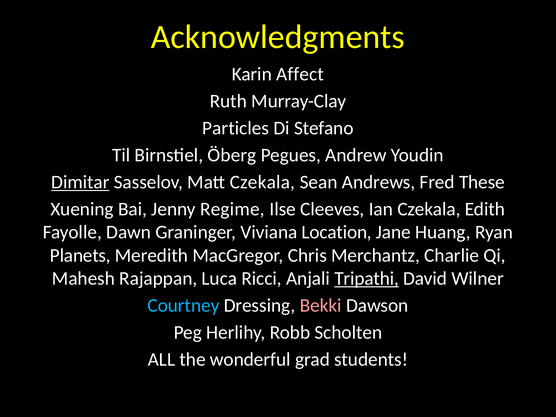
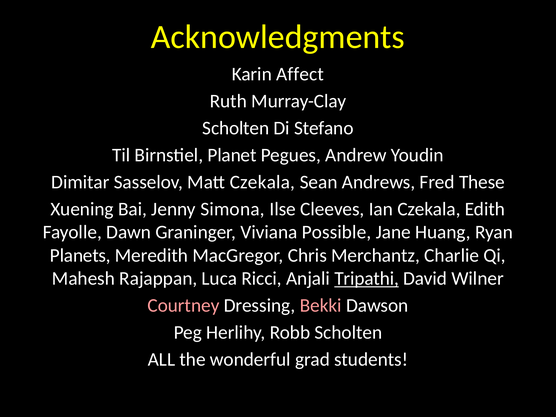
Particles: Particles -> Scholten (236, 128)
Öberg: Öberg -> Planet (232, 155)
Dimitar underline: present -> none (80, 182)
Regime: Regime -> Simona (232, 209)
Location: Location -> Possible (337, 232)
Courtney colour: light blue -> pink (183, 306)
